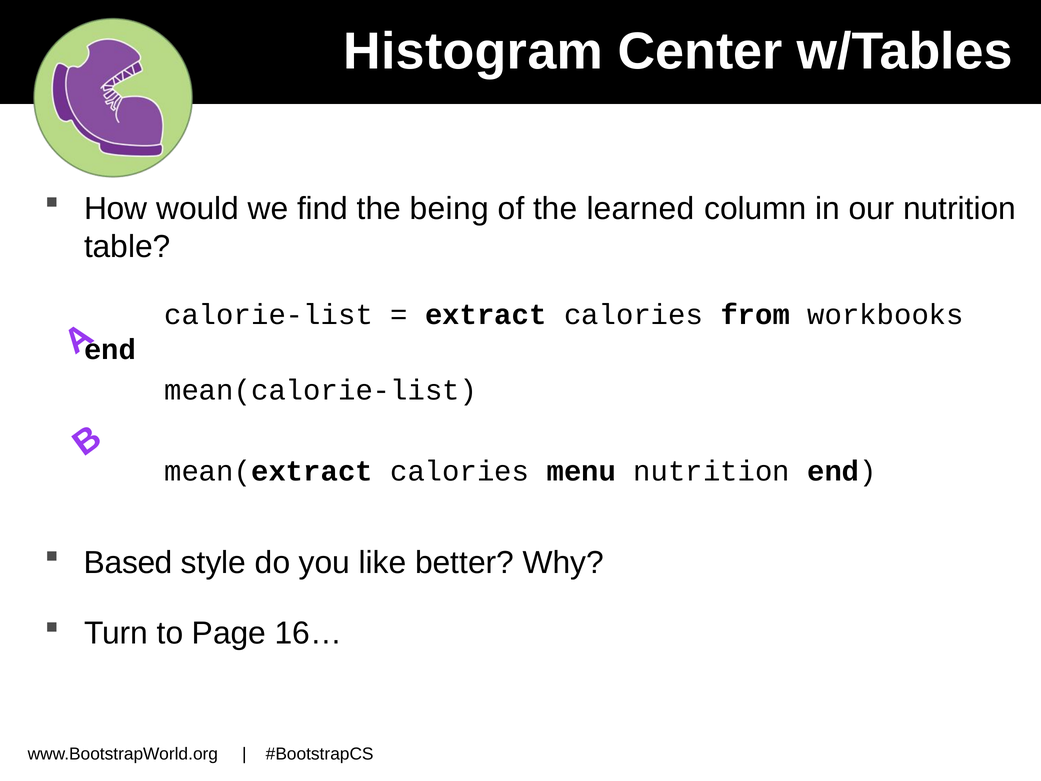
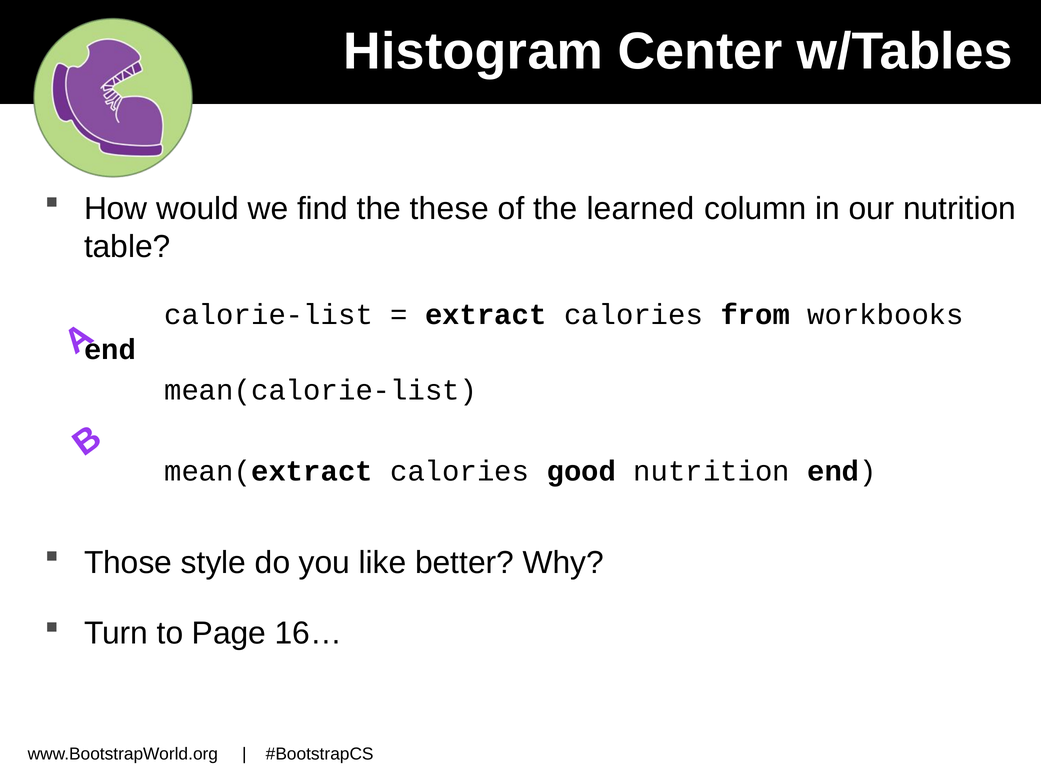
being: being -> these (449, 209)
menu: menu -> good (581, 471)
Based: Based -> Those (128, 563)
